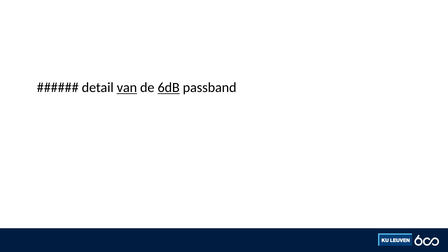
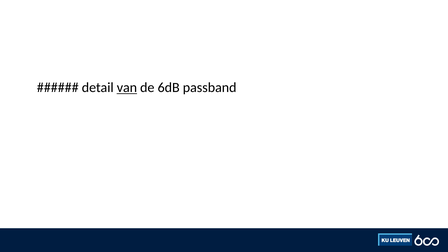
6dB underline: present -> none (169, 88)
